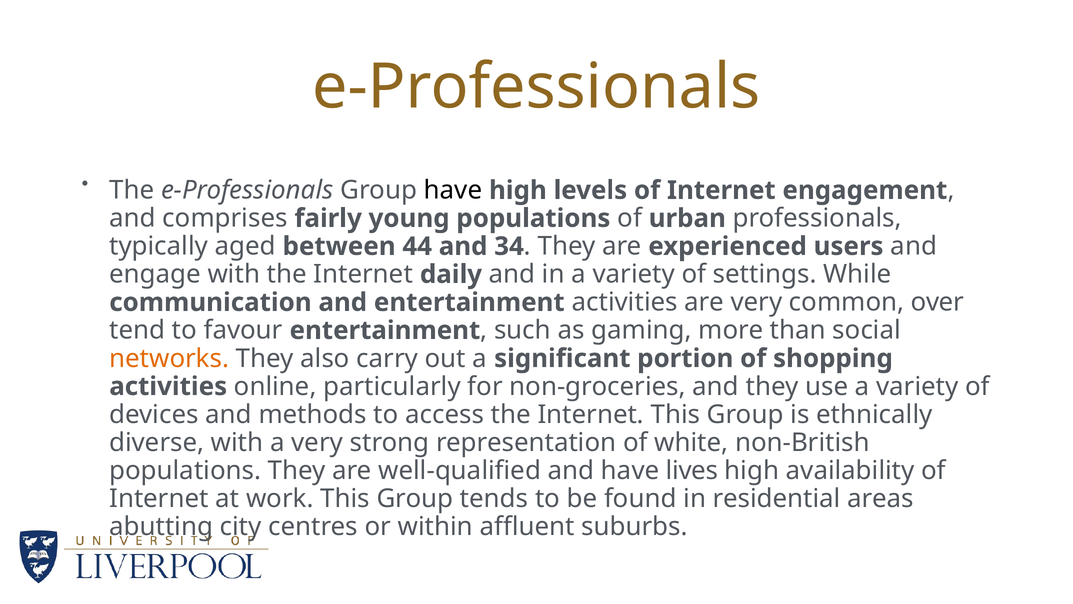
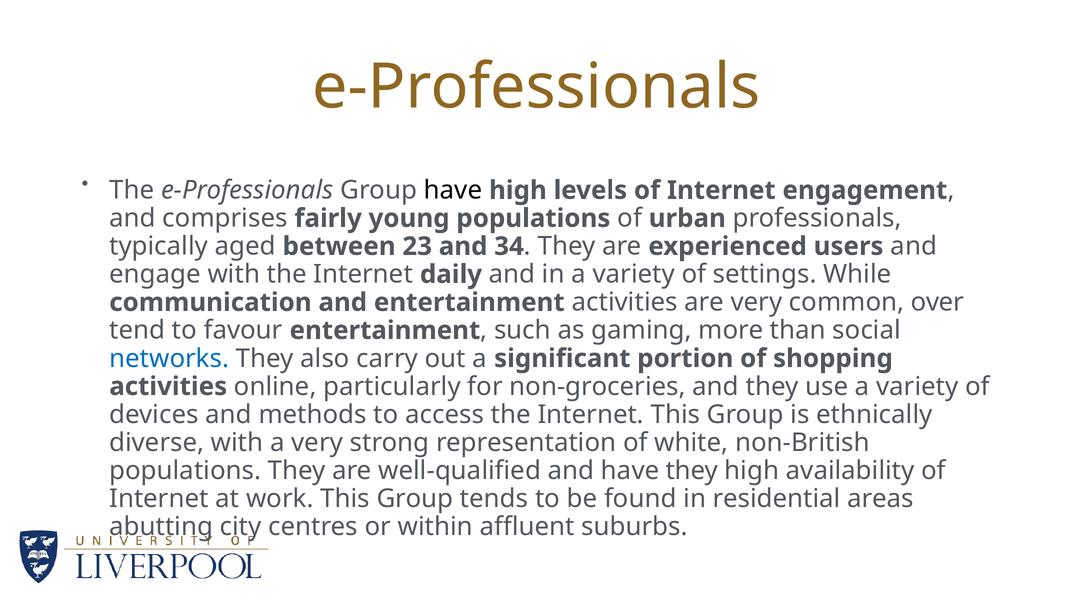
44: 44 -> 23 (417, 246)
networks colour: orange -> blue (169, 358)
have lives: lives -> they (692, 470)
